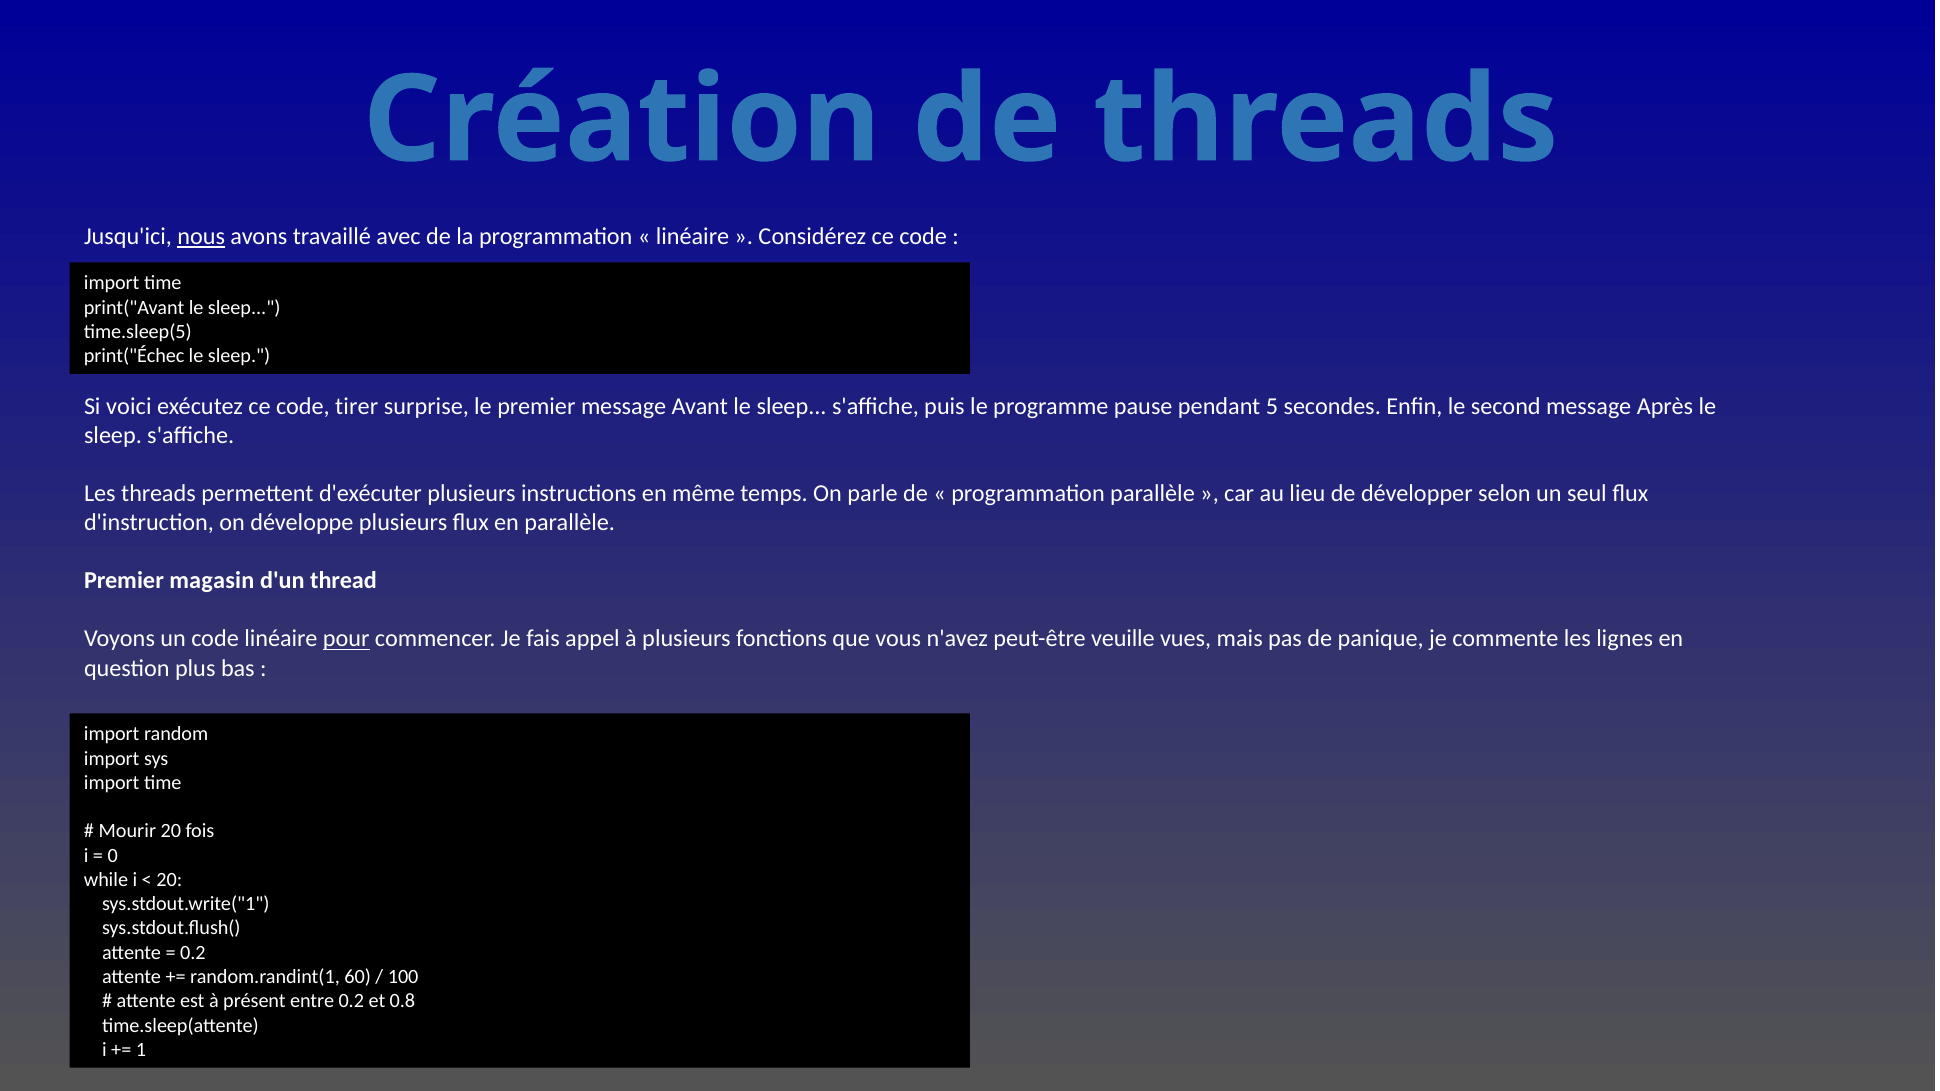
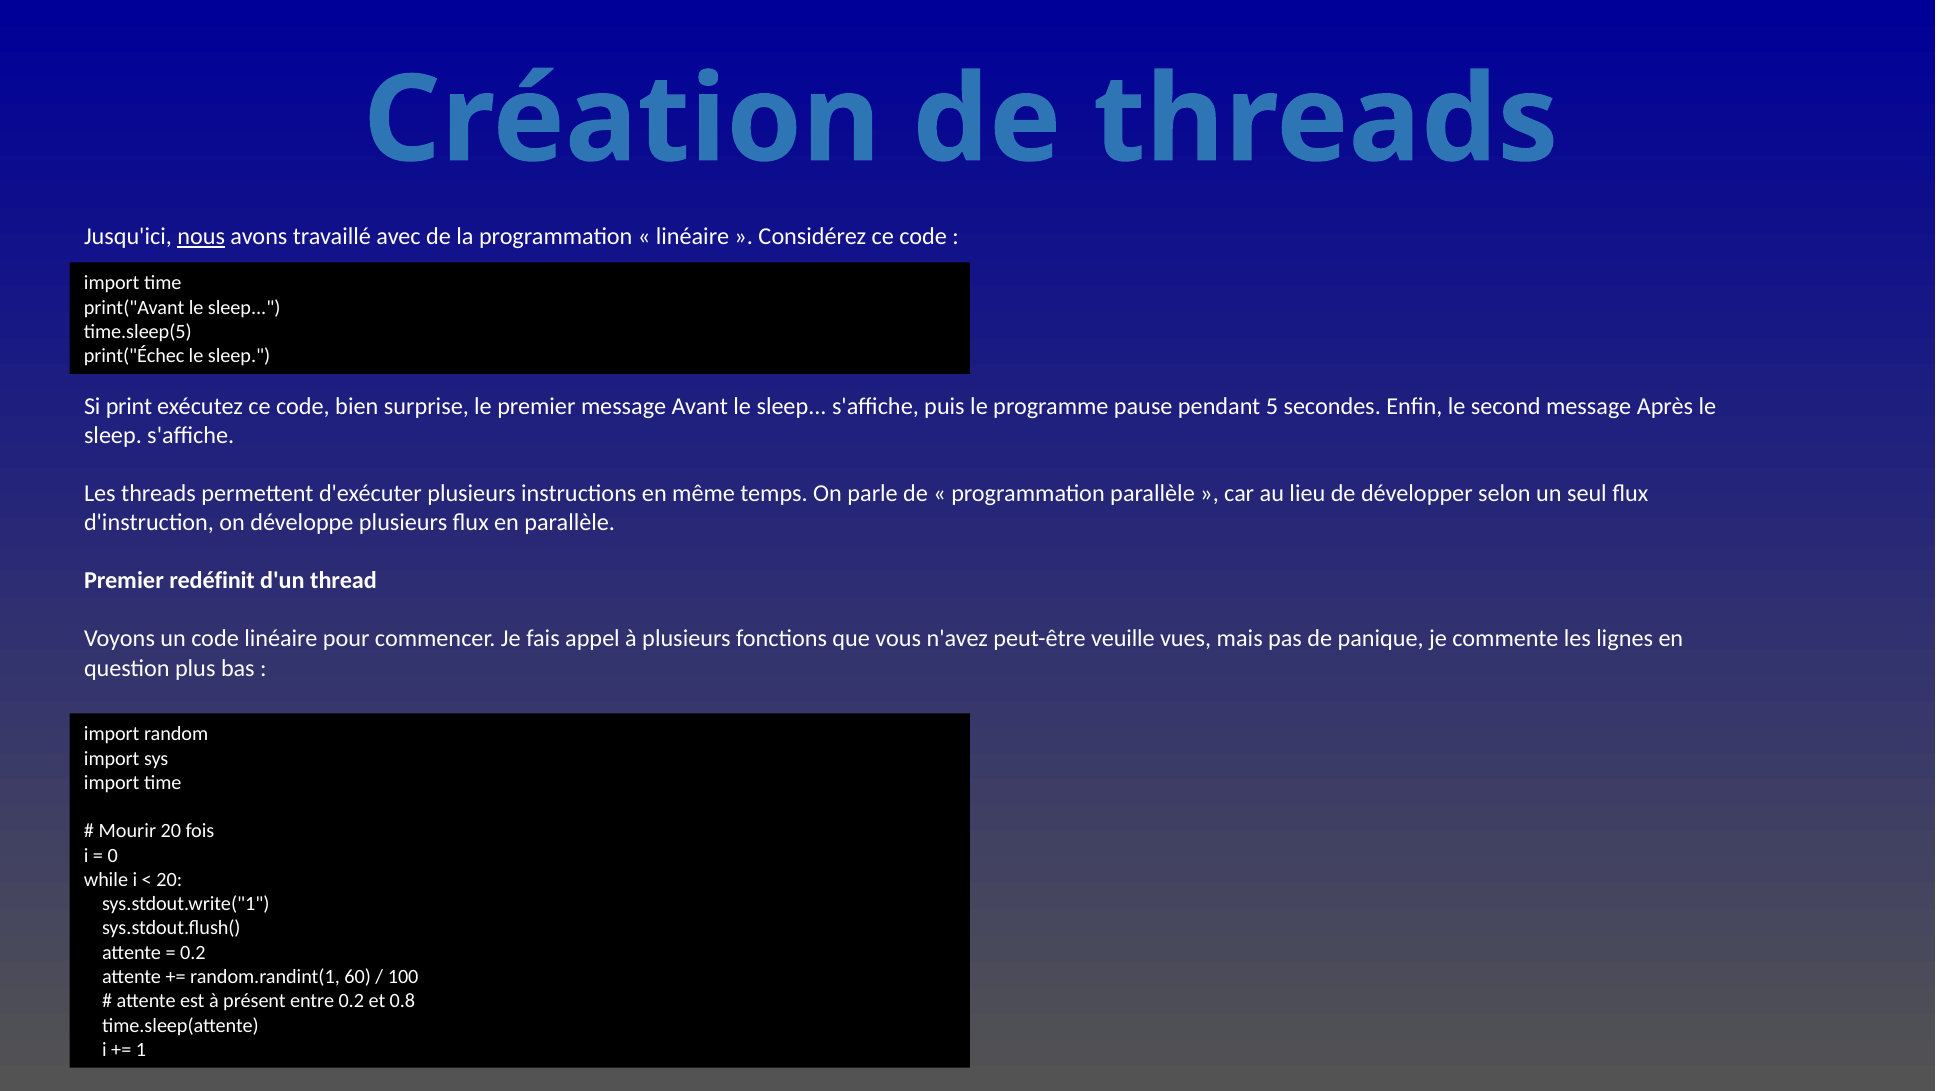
voici: voici -> print (129, 406)
tirer: tirer -> bien (357, 406)
magasin: magasin -> redéfinit (212, 581)
pour underline: present -> none (346, 639)
